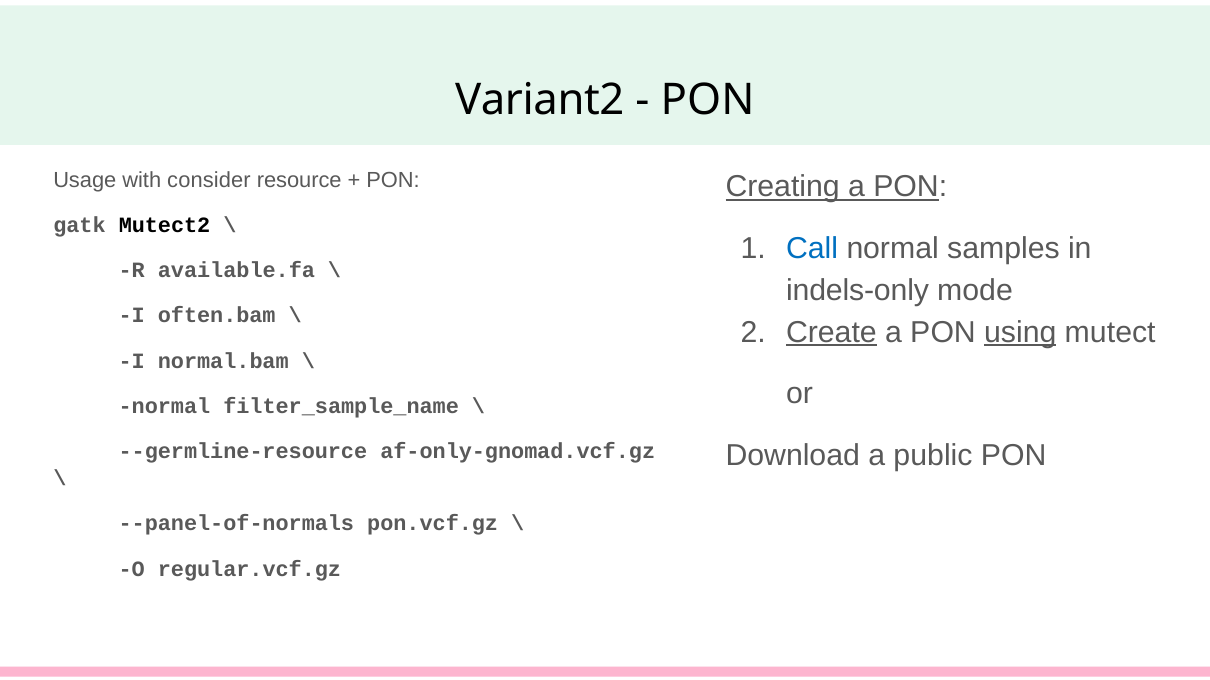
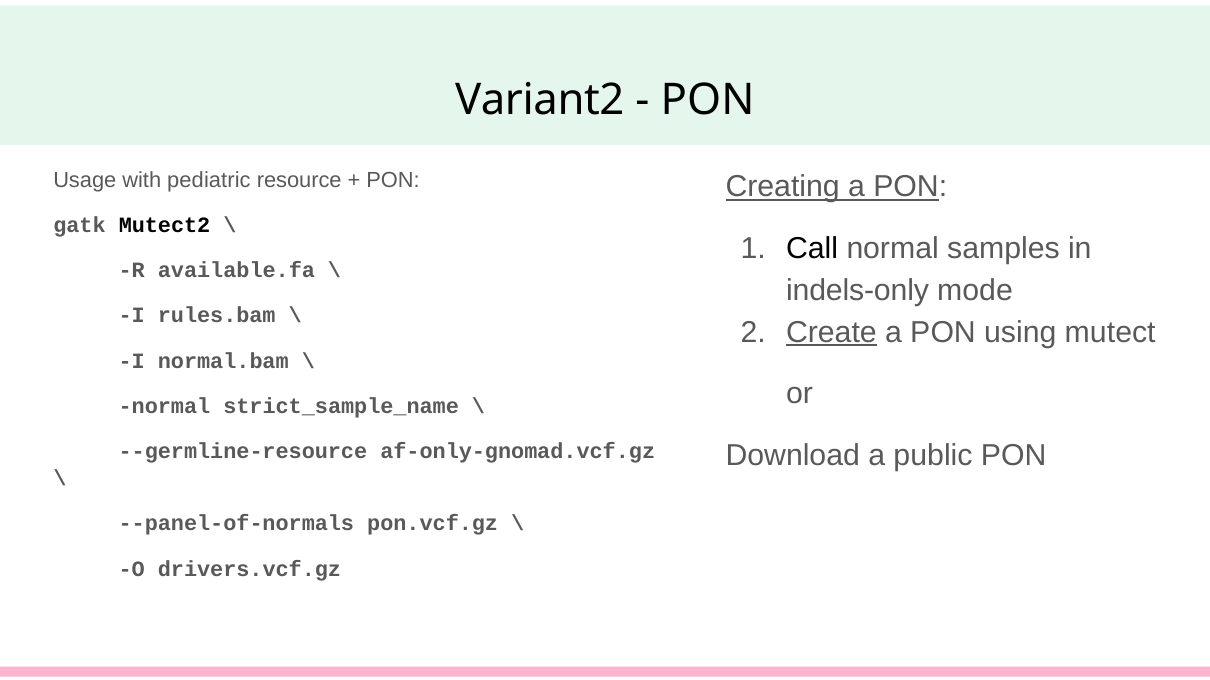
consider: consider -> pediatric (209, 180)
Call colour: blue -> black (812, 249)
often.bam: often.bam -> rules.bam (217, 316)
using underline: present -> none (1020, 332)
filter_sample_name: filter_sample_name -> strict_sample_name (341, 406)
regular.vcf.gz: regular.vcf.gz -> drivers.vcf.gz (249, 569)
